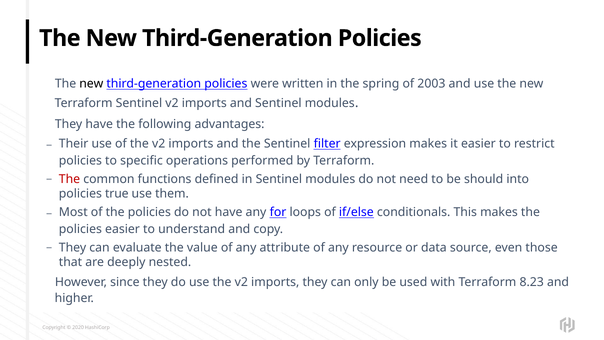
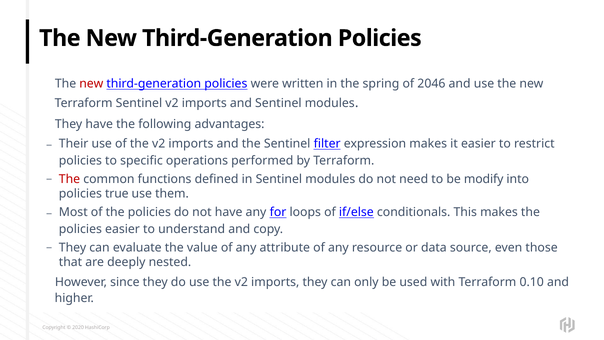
new colour: black -> red (91, 84)
2003: 2003 -> 2046 (431, 84)
should: should -> modify (484, 179)
8.23: 8.23 -> 0.10 (532, 282)
